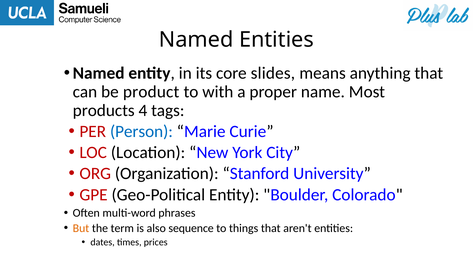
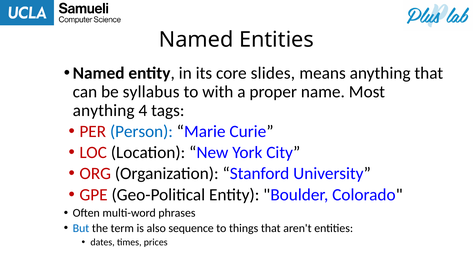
product: product -> syllabus (151, 92)
products: products -> anything (104, 110)
But colour: orange -> blue (81, 228)
